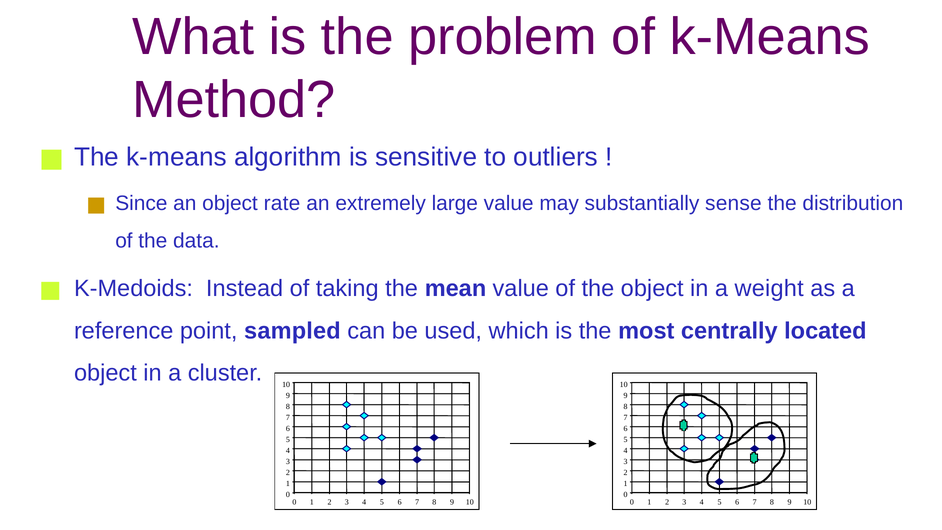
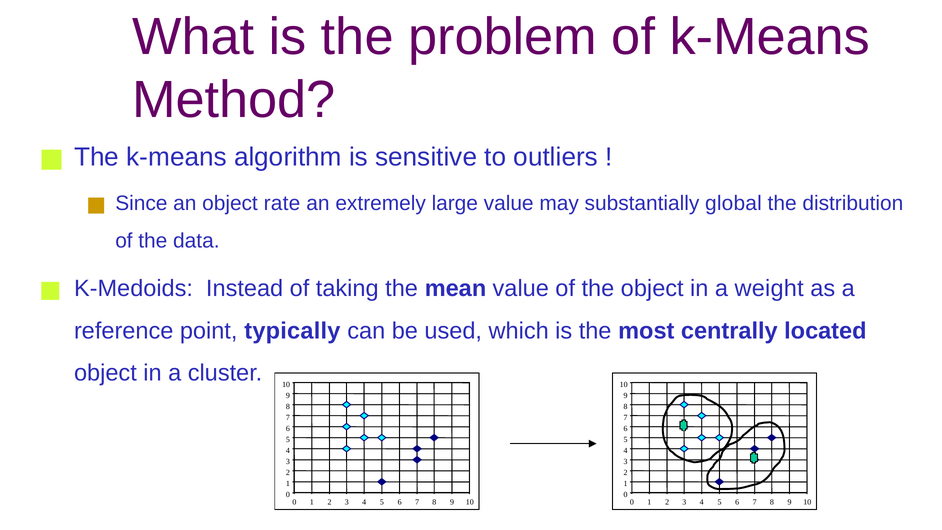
sense: sense -> global (733, 203)
sampled: sampled -> typically (292, 331)
